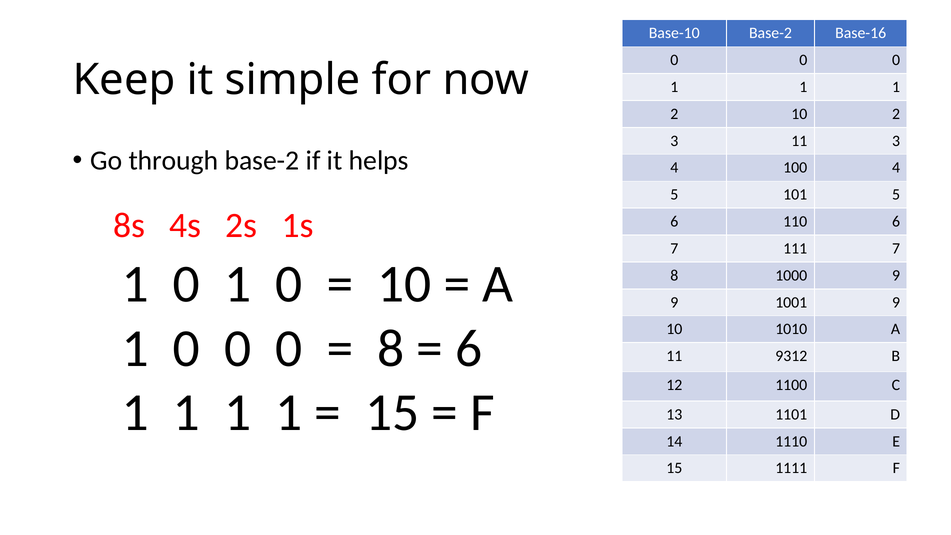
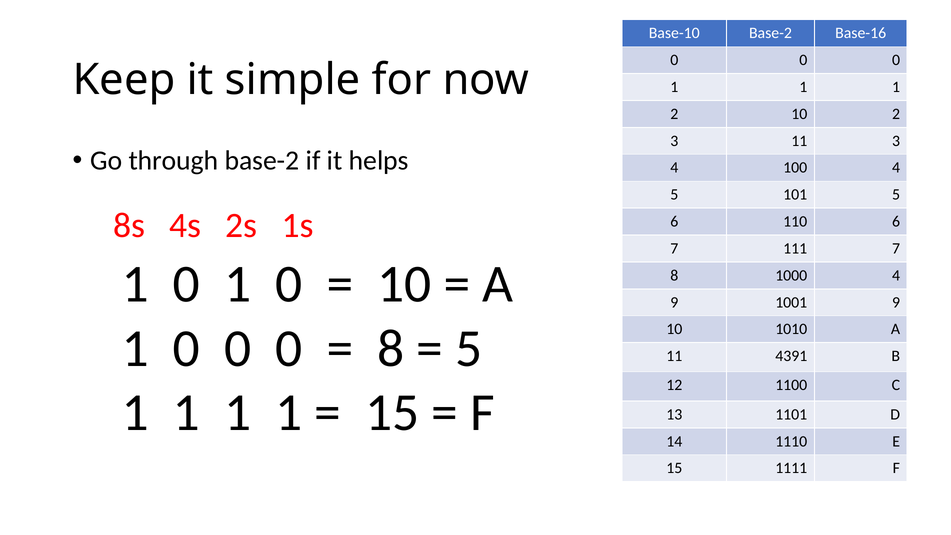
1000 9: 9 -> 4 (896, 275)
6: 6 -> 5 (469, 348)
9312: 9312 -> 4391 (791, 356)
